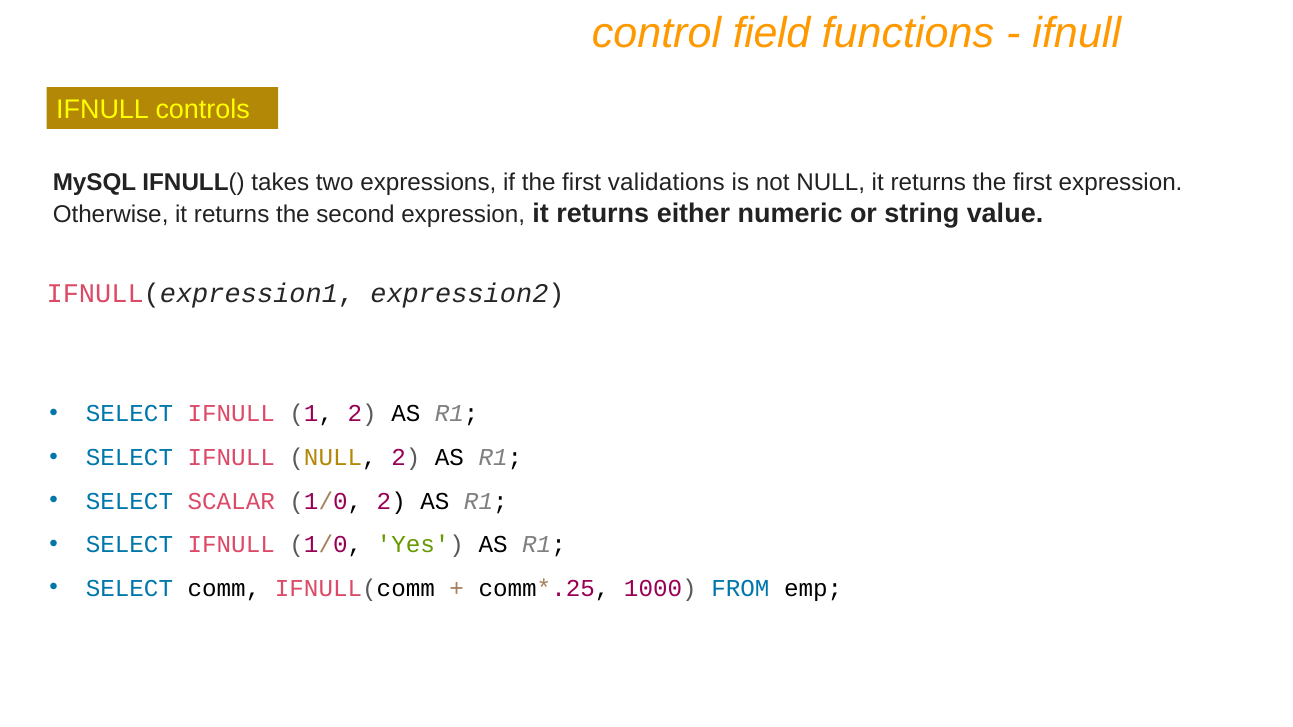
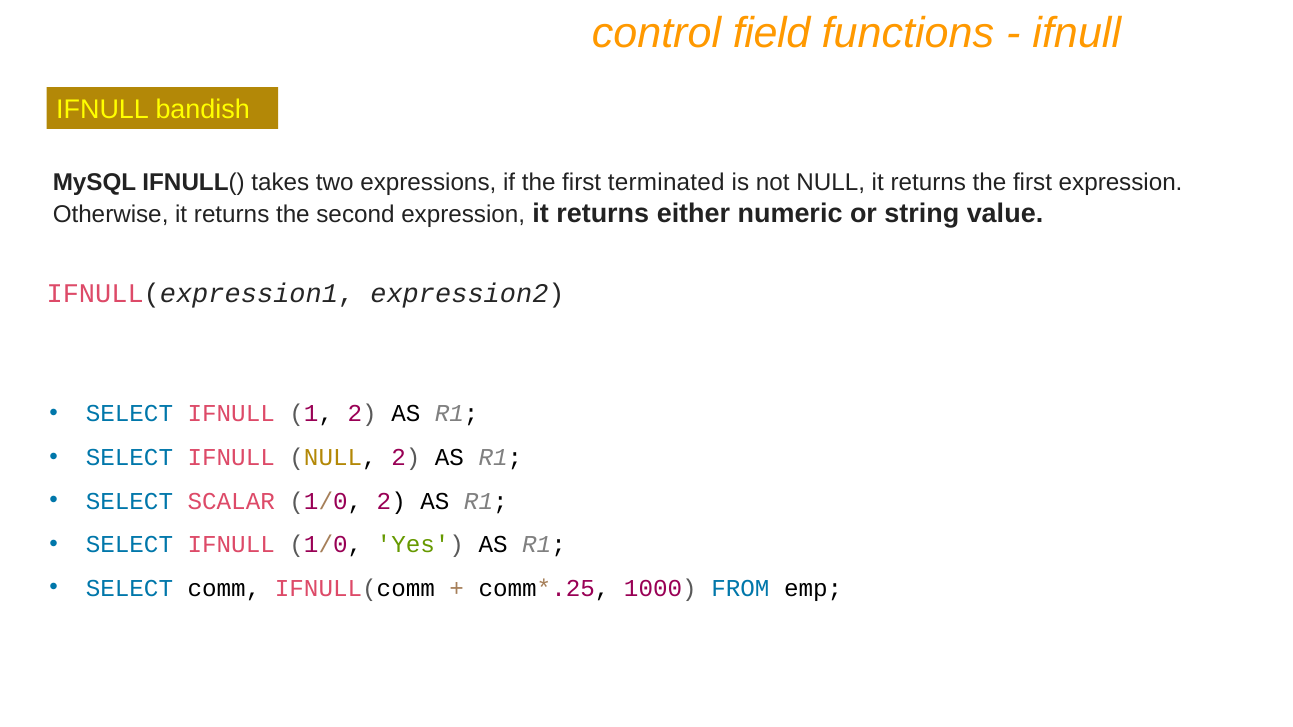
controls: controls -> bandish (203, 110)
validations: validations -> terminated (666, 183)
